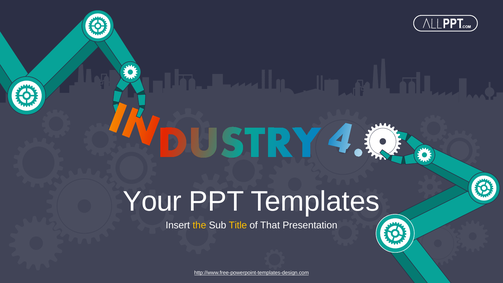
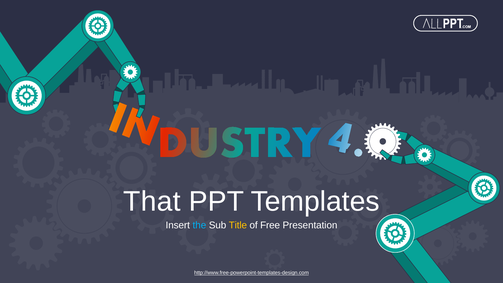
Your: Your -> That (152, 201)
the colour: yellow -> light blue (199, 225)
That: That -> Free (270, 225)
